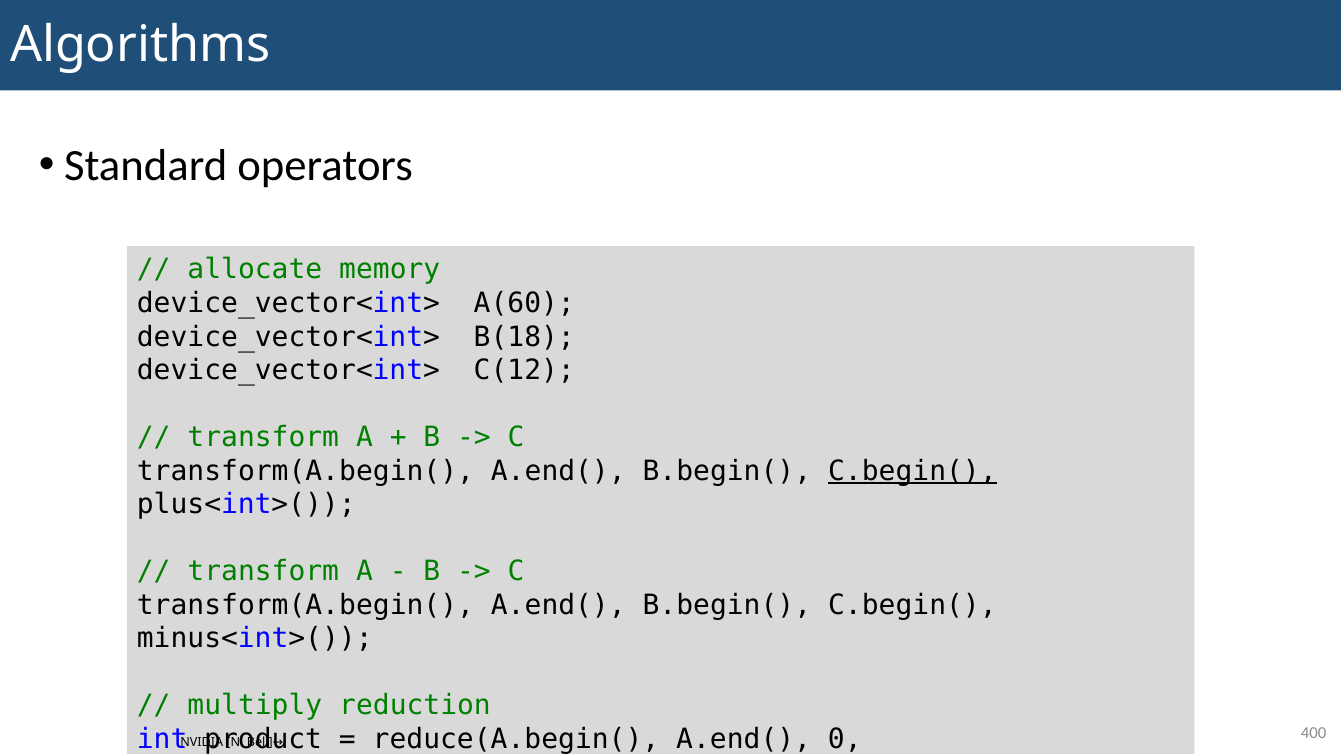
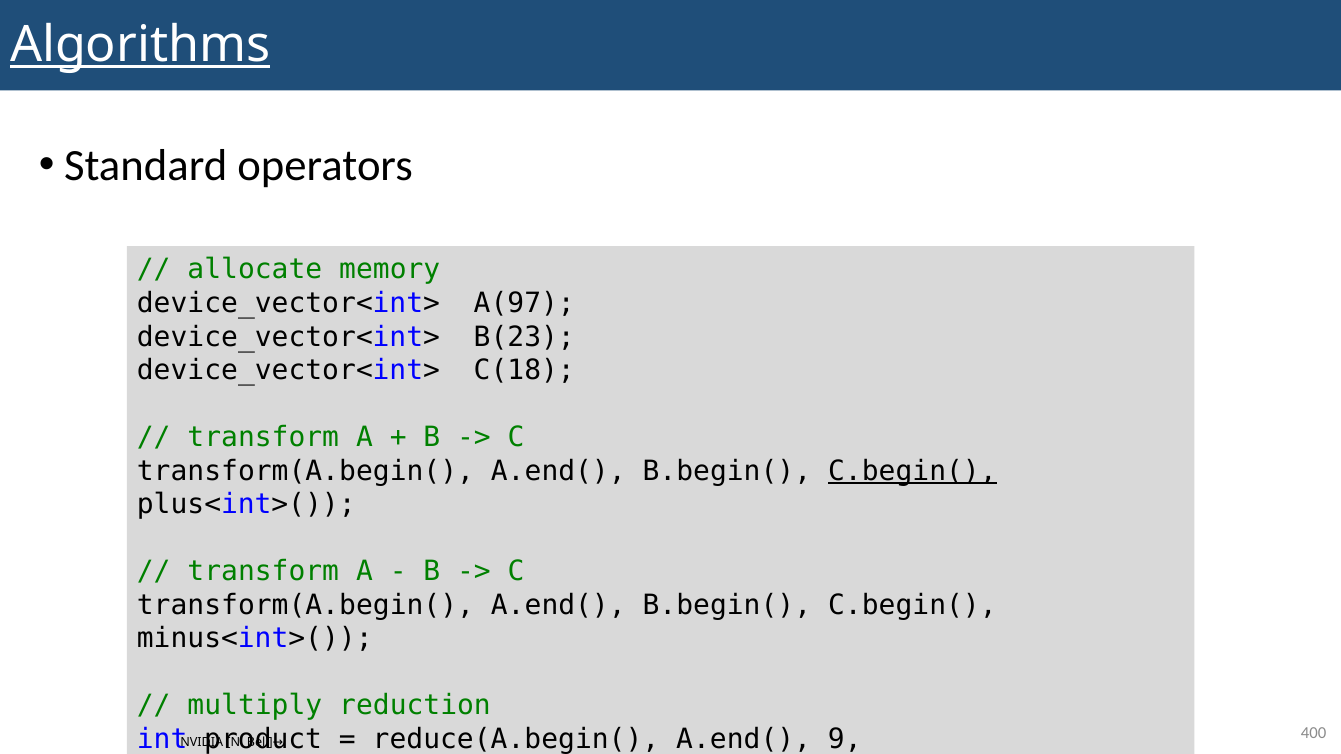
Algorithms underline: none -> present (140, 45)
A(60: A(60 -> A(97 (524, 303)
B(18: B(18 -> B(23 (524, 337)
C(12: C(12 -> C(18 (524, 370)
0: 0 -> 9 (845, 739)
